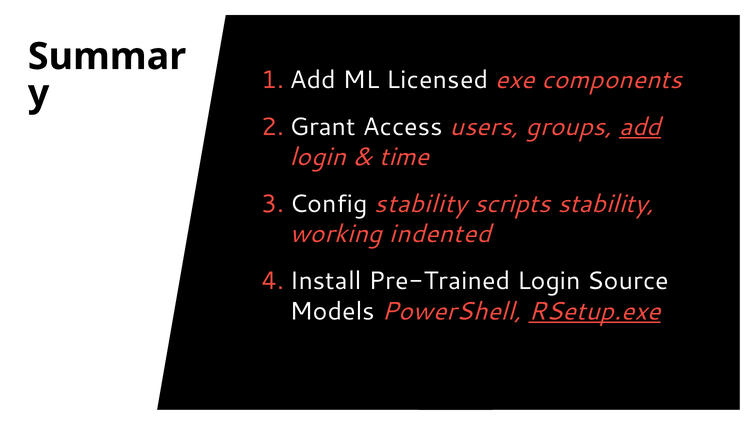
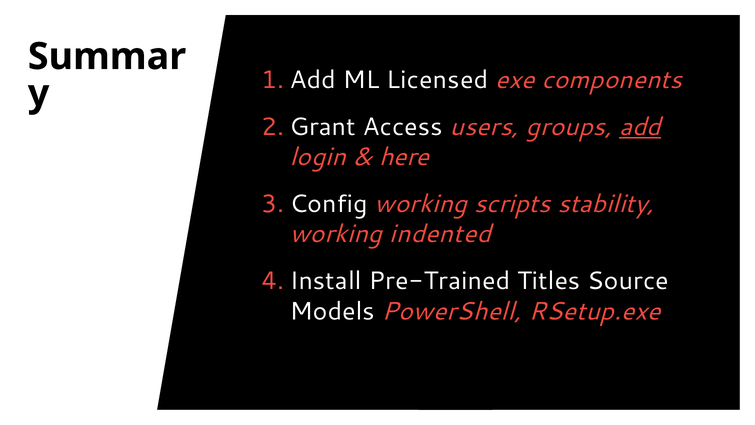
time: time -> here (404, 157)
stability: stability -> working (421, 204)
Pre-Trained Login: Login -> Titles (549, 281)
RSetup.exe underline: present -> none (595, 311)
